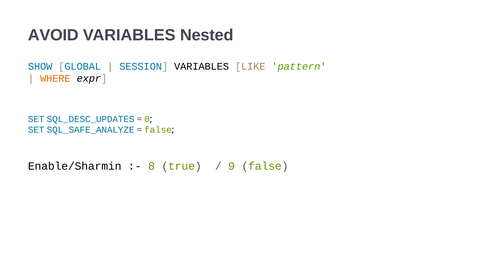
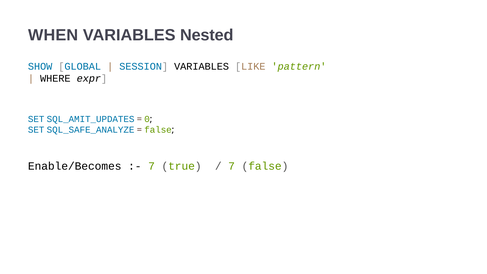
AVOID: AVOID -> WHEN (53, 35)
WHERE colour: orange -> black (55, 79)
SQL_DESC_UPDATES: SQL_DESC_UPDATES -> SQL_AMIT_UPDATES (91, 119)
Enable/Sharmin: Enable/Sharmin -> Enable/Becomes (75, 166)
8: 8 -> 7 (152, 166)
9: 9 -> 7 (232, 166)
